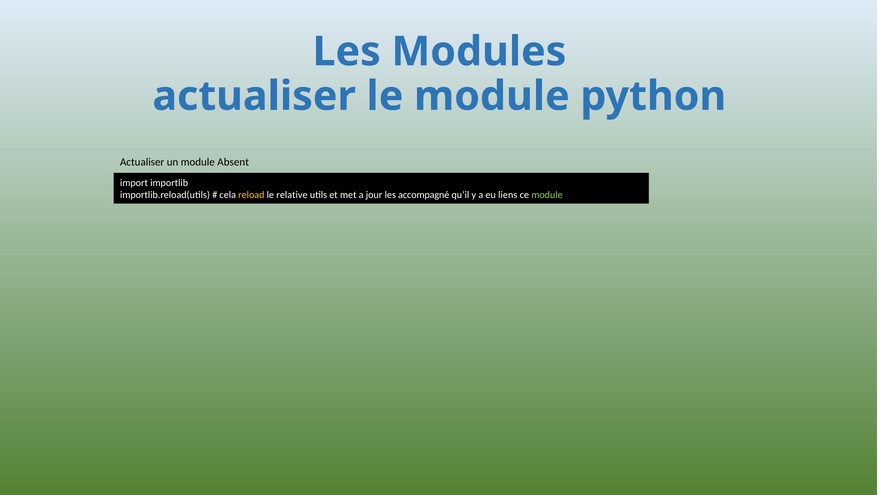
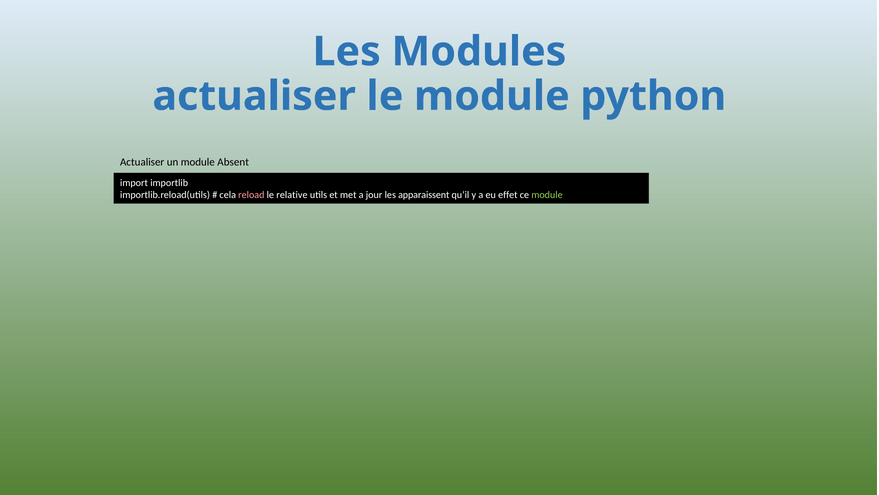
reload colour: yellow -> pink (251, 195)
accompagné: accompagné -> apparaissent (424, 195)
liens: liens -> effet (508, 195)
